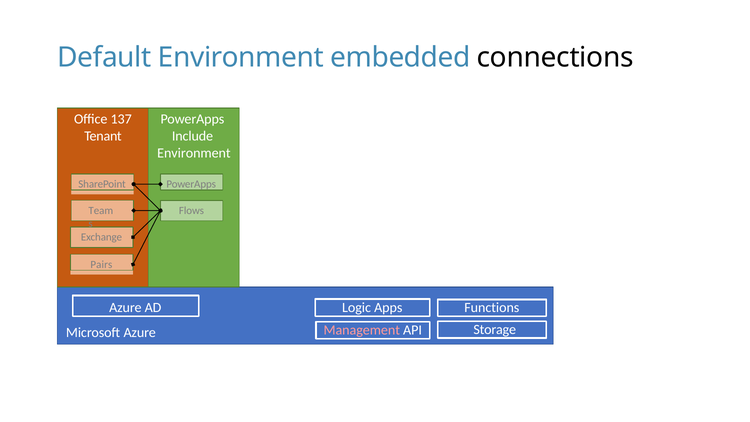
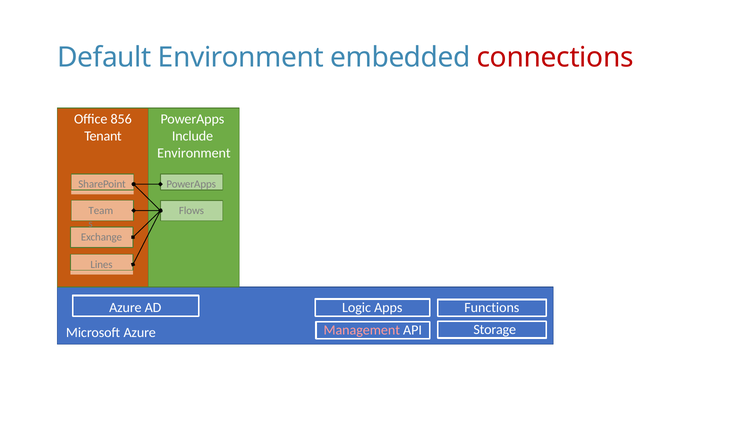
connections colour: black -> red (555, 57)
137: 137 -> 856 (121, 119)
Pairs: Pairs -> Lines (102, 264)
